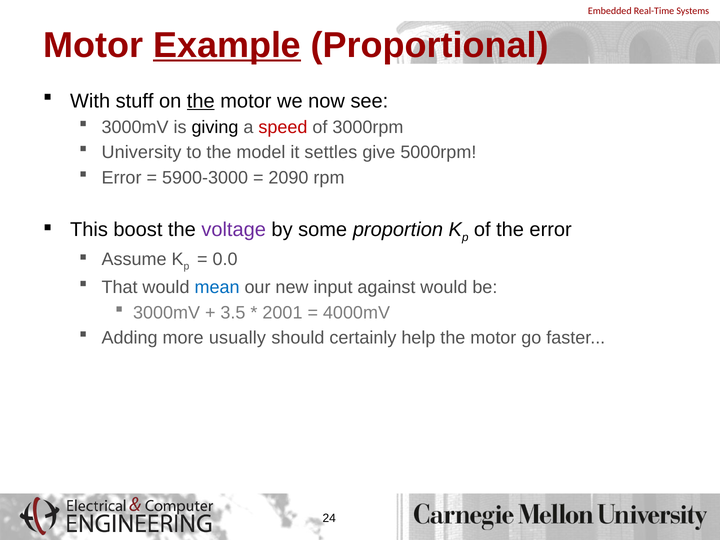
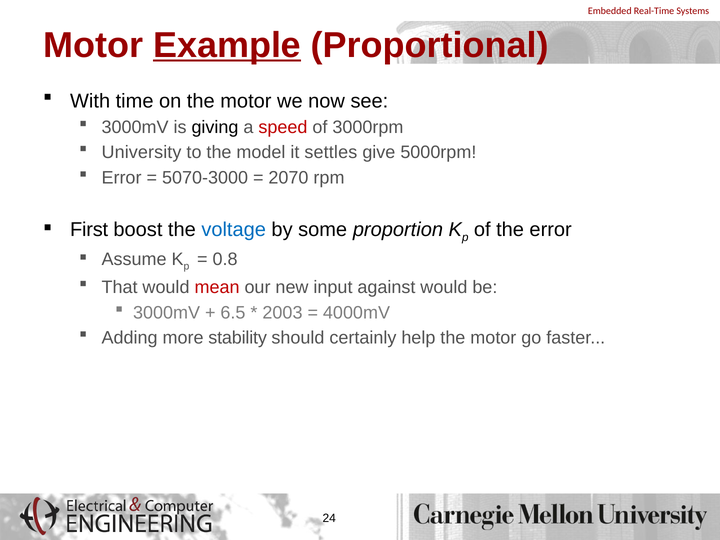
stuff: stuff -> time (135, 101)
the underline: present -> none (201, 101)
5900-3000: 5900-3000 -> 5070-3000 (205, 178)
2090: 2090 -> 2070 (288, 178)
This: This -> First (89, 230)
voltage colour: purple -> blue (234, 230)
0.0: 0.0 -> 0.8 (225, 259)
mean colour: blue -> red (217, 287)
3.5: 3.5 -> 6.5 (233, 313)
2001: 2001 -> 2003 (282, 313)
usually: usually -> stability (238, 338)
